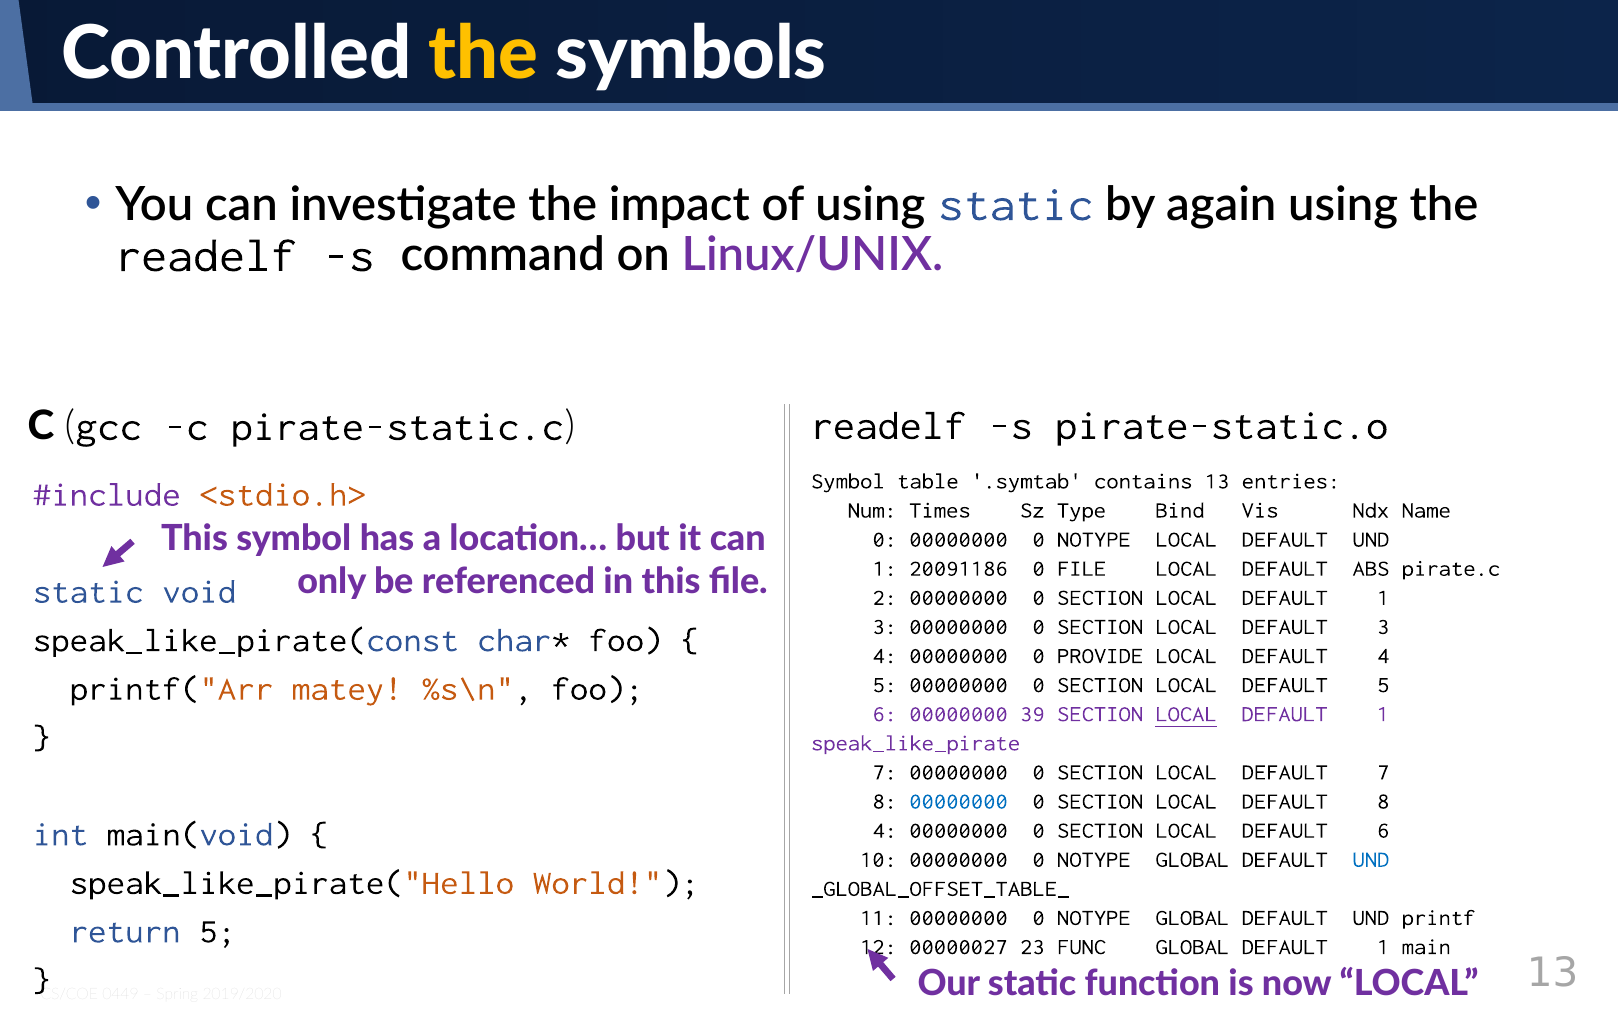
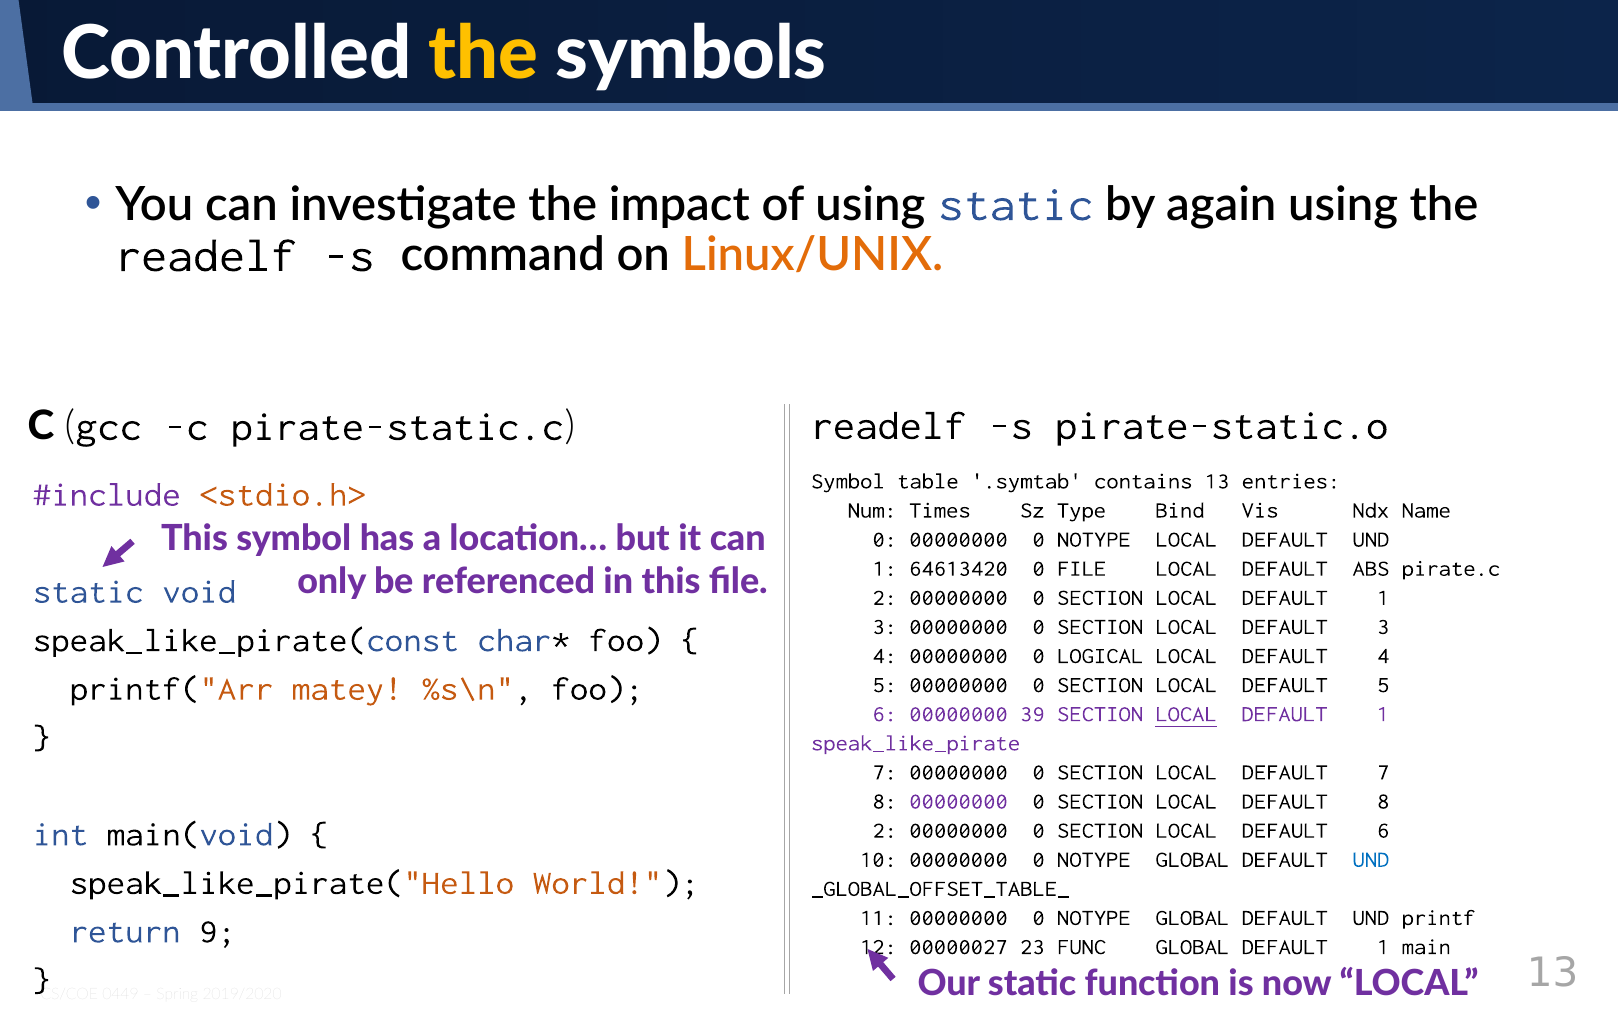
Linux/UNIX colour: purple -> orange (813, 255)
20091186: 20091186 -> 64613420 (959, 568)
PROVIDE: PROVIDE -> LOGICAL (1100, 656)
00000000 colour: blue -> purple (959, 801)
4: 4 -> 2 (885, 830)
return 5: 5 -> 9 (218, 931)
